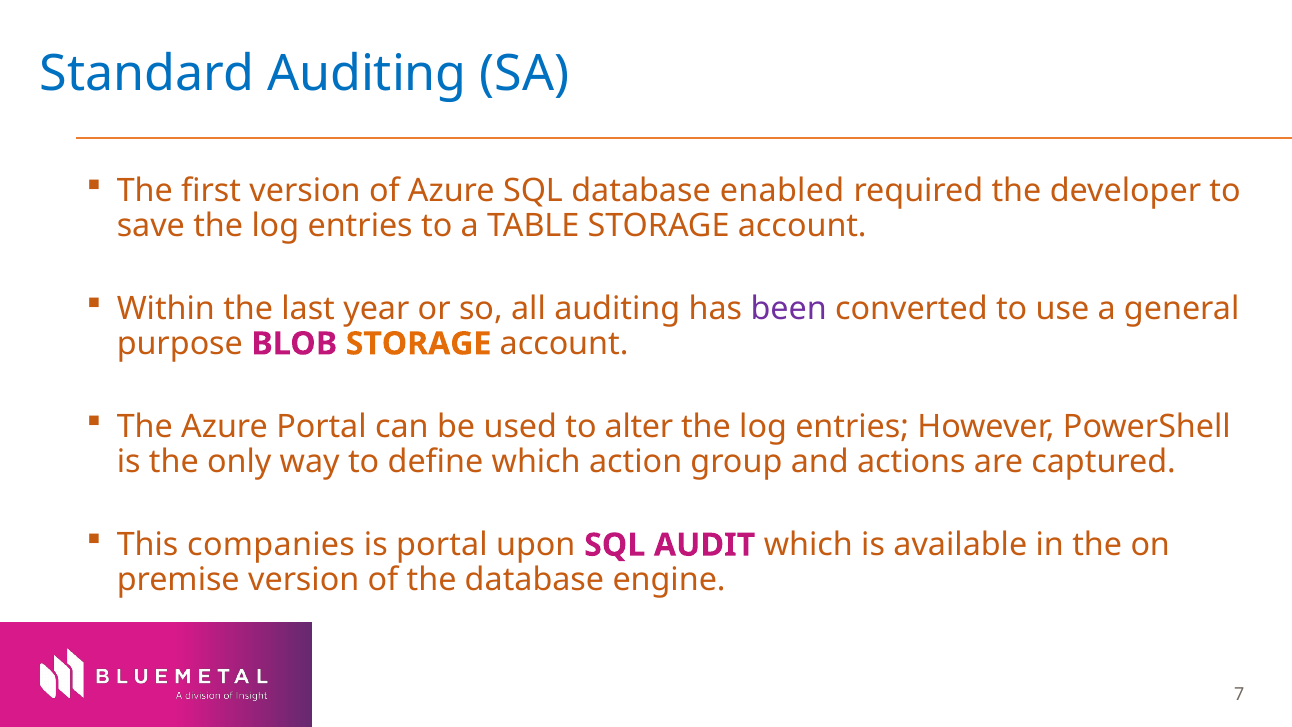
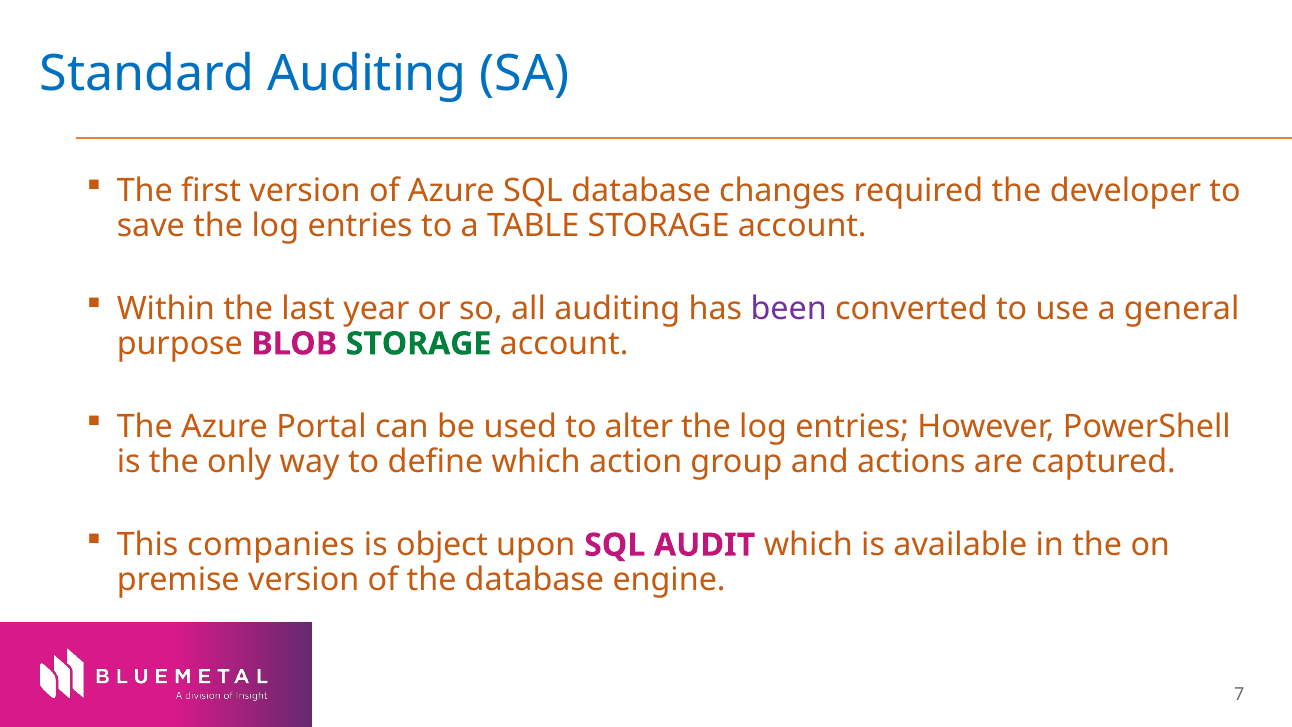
enabled: enabled -> changes (782, 191)
STORAGE colour: orange -> green (419, 344)
is portal: portal -> object (442, 545)
